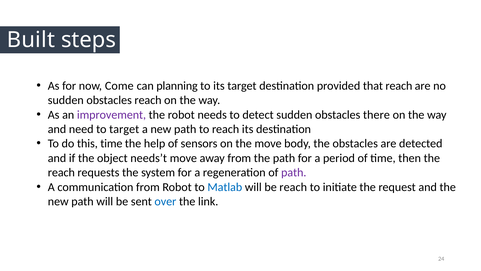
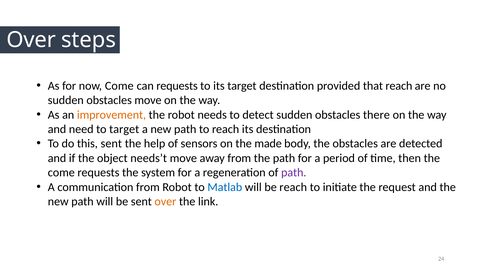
Built: Built -> Over (31, 40)
can planning: planning -> requests (177, 86)
obstacles reach: reach -> move (148, 100)
improvement colour: purple -> orange (111, 115)
this time: time -> sent (111, 143)
the move: move -> made (268, 143)
reach: reach -> come (61, 172)
over colour: blue -> orange (165, 201)
